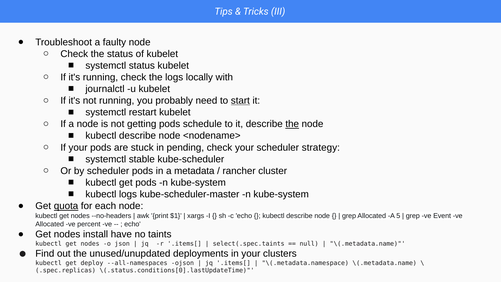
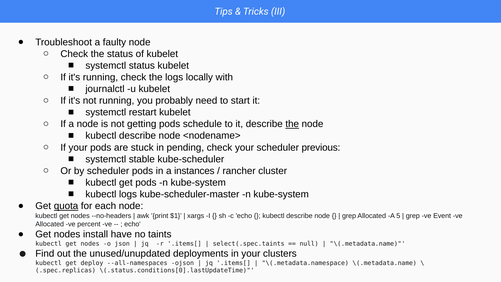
start underline: present -> none (240, 101)
strategy: strategy -> previous (321, 147)
metadata: metadata -> instances (194, 171)
